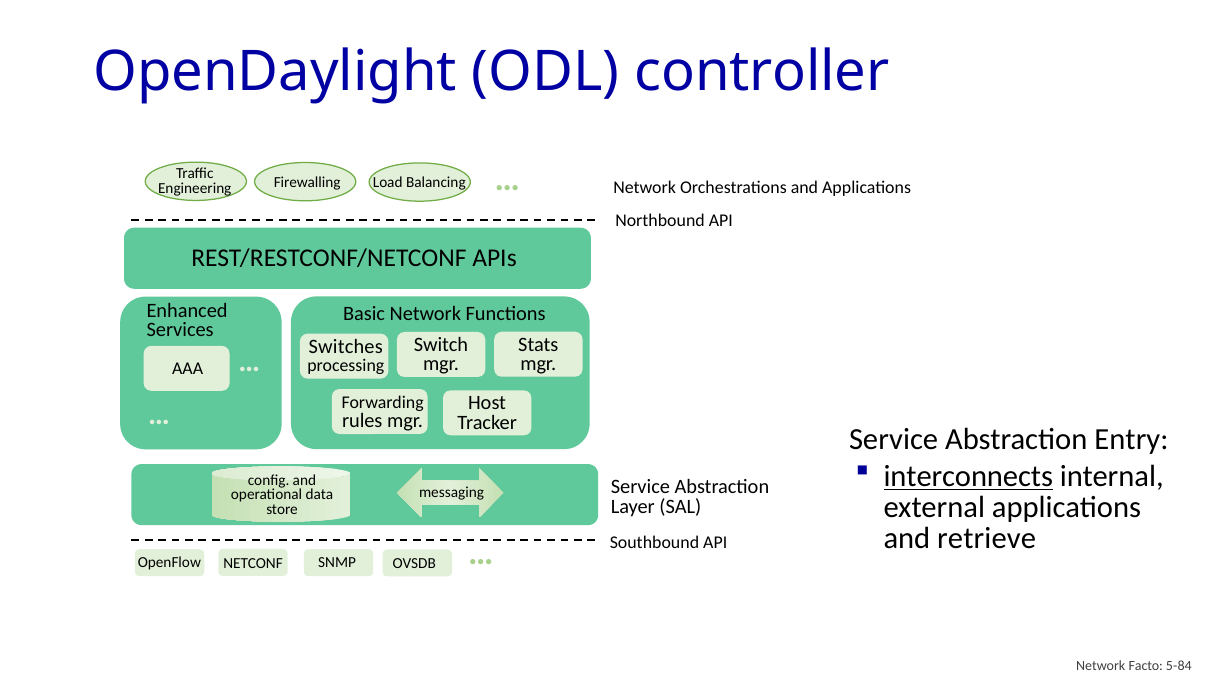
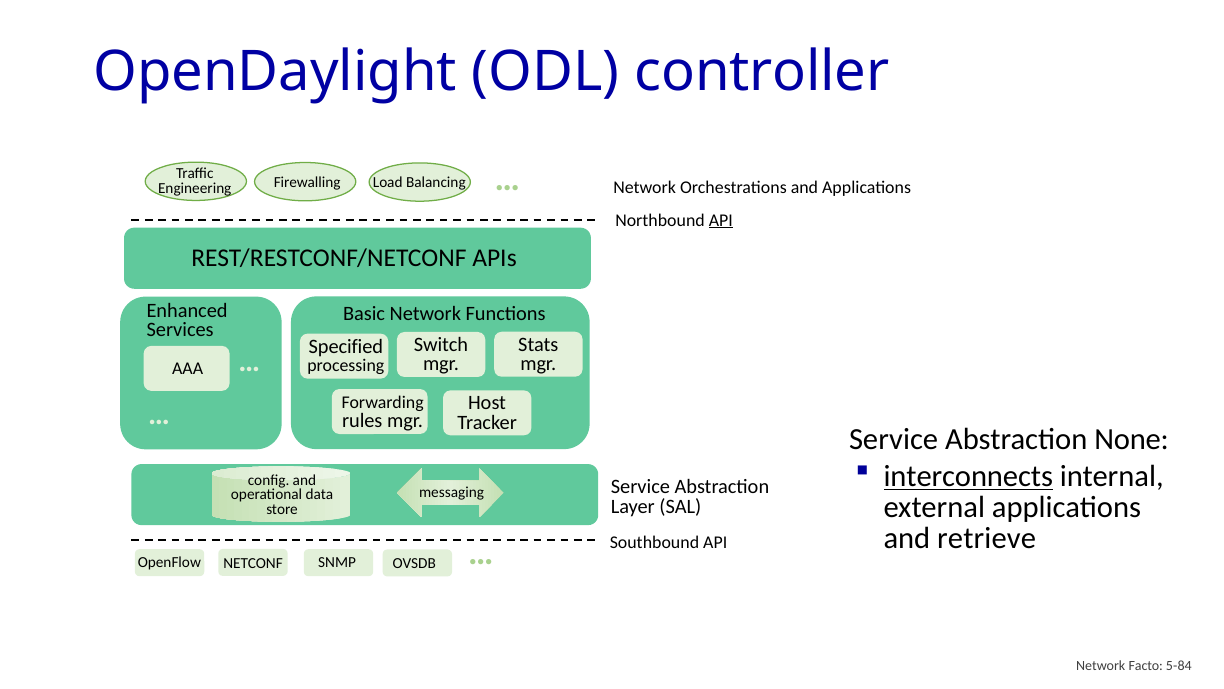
API underline: none -> present (721, 220)
Switches: Switches -> Specified (346, 347)
Entry: Entry -> None (1132, 439)
